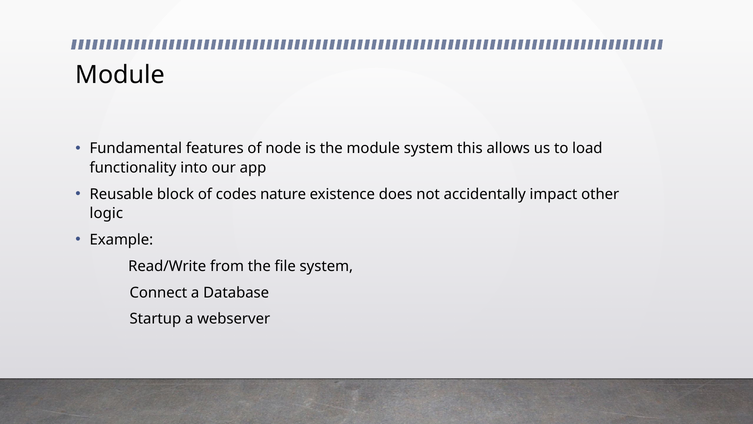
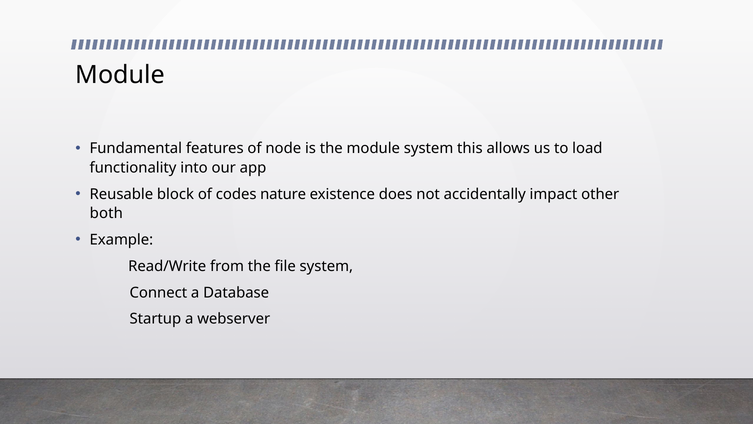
logic: logic -> both (106, 213)
